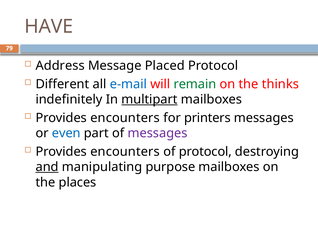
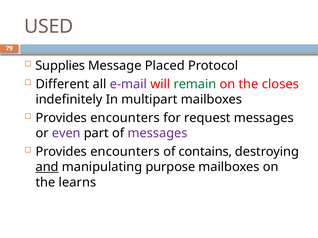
HAVE: HAVE -> USED (49, 27)
Address: Address -> Supplies (60, 66)
e-mail colour: blue -> purple (128, 84)
thinks: thinks -> closes (280, 84)
multipart underline: present -> none (149, 100)
printers: printers -> request (207, 118)
even colour: blue -> purple (66, 133)
of protocol: protocol -> contains (205, 152)
places: places -> learns (77, 183)
